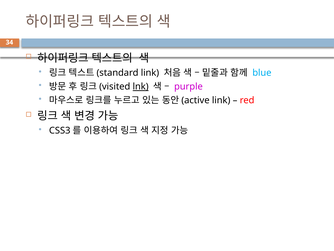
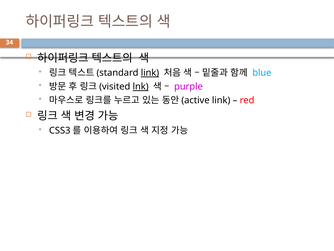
link underline: none -> present (150, 73)
